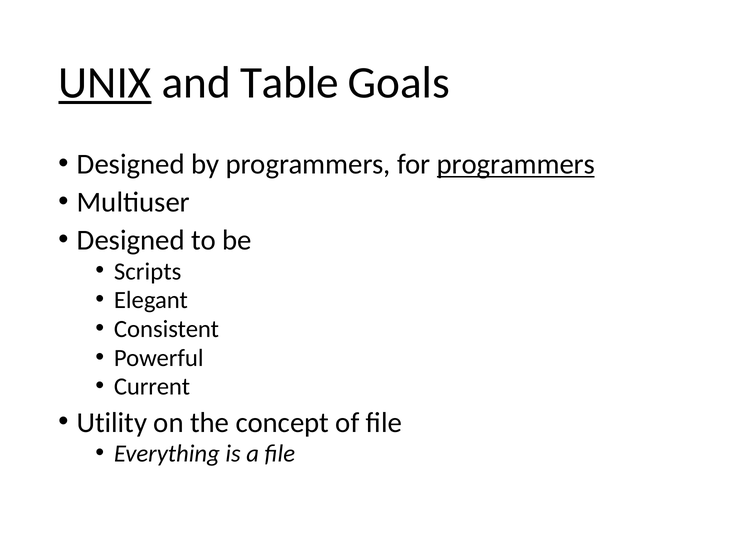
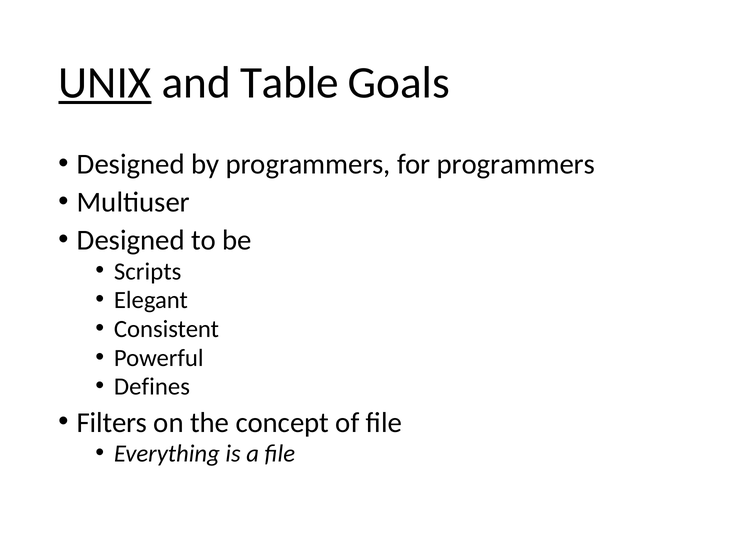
programmers underline: present -> none (516, 164)
Current: Current -> Defines (152, 387)
Utility: Utility -> Filters (112, 422)
